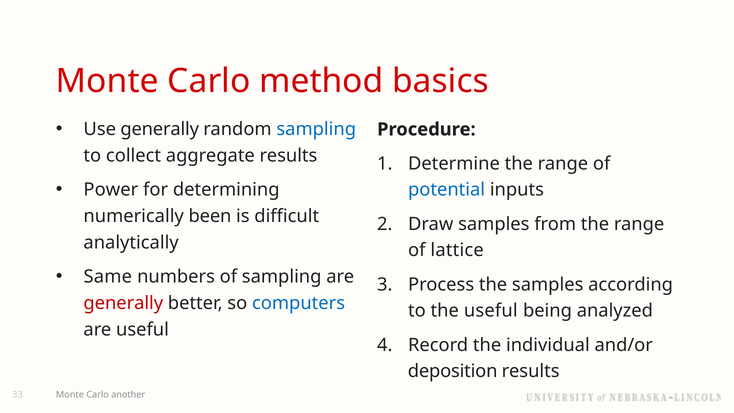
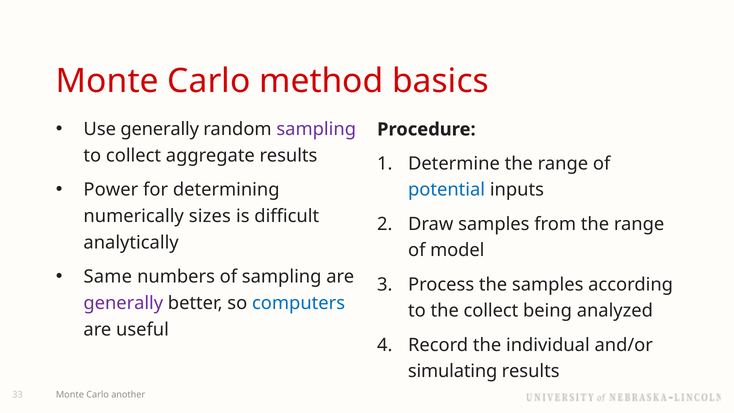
sampling colour: blue -> purple (316, 129)
been: been -> sizes (210, 216)
lattice: lattice -> model (457, 250)
generally colour: red -> purple (123, 303)
the useful: useful -> collect (491, 311)
deposition: deposition -> simulating (453, 371)
